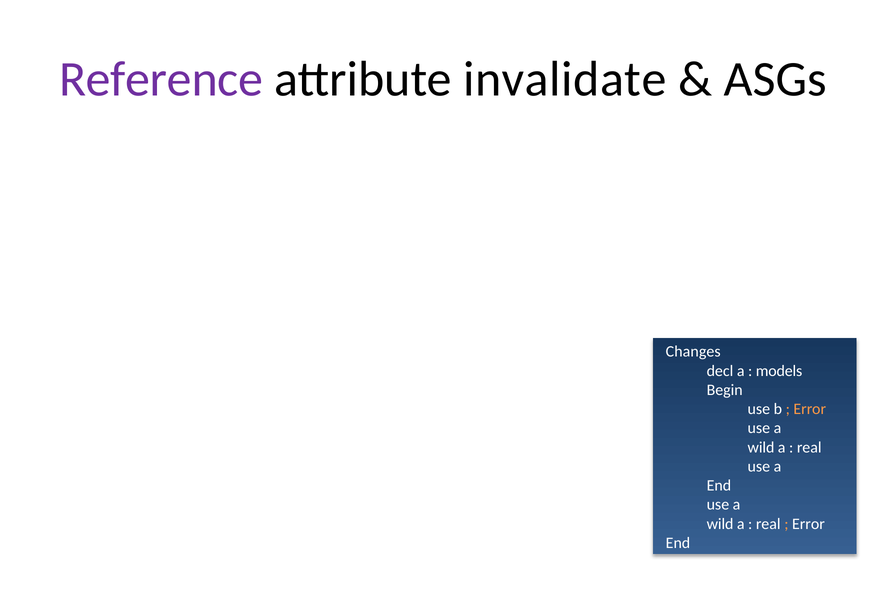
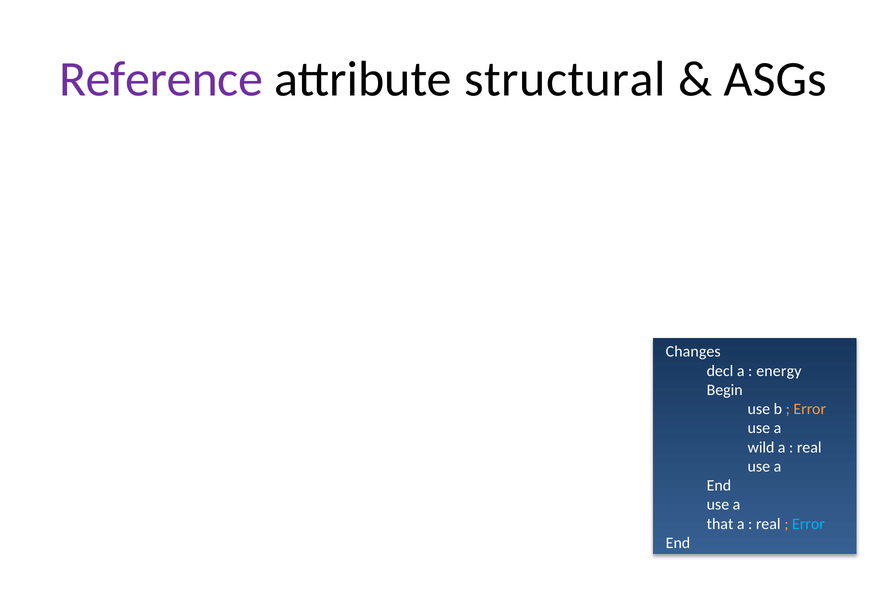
invalidate: invalidate -> structural (565, 79)
models: models -> energy (779, 371)
wild: wild -> that (720, 524)
Error colour: white -> light blue (808, 524)
